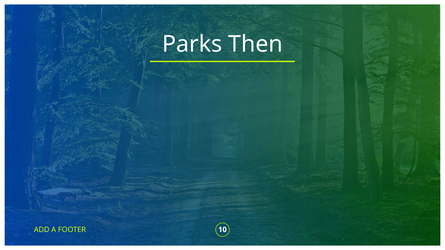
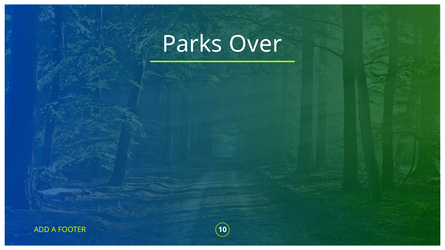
Then: Then -> Over (255, 44)
